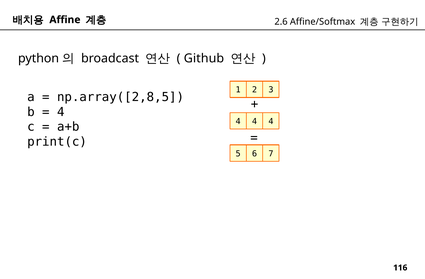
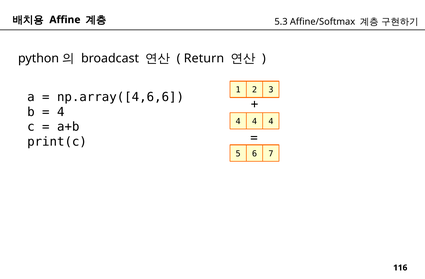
2.6: 2.6 -> 5.3 (281, 22)
Github: Github -> Return (204, 58)
np.array([2,8,5: np.array([2,8,5 -> np.array([4,6,6 (121, 97)
